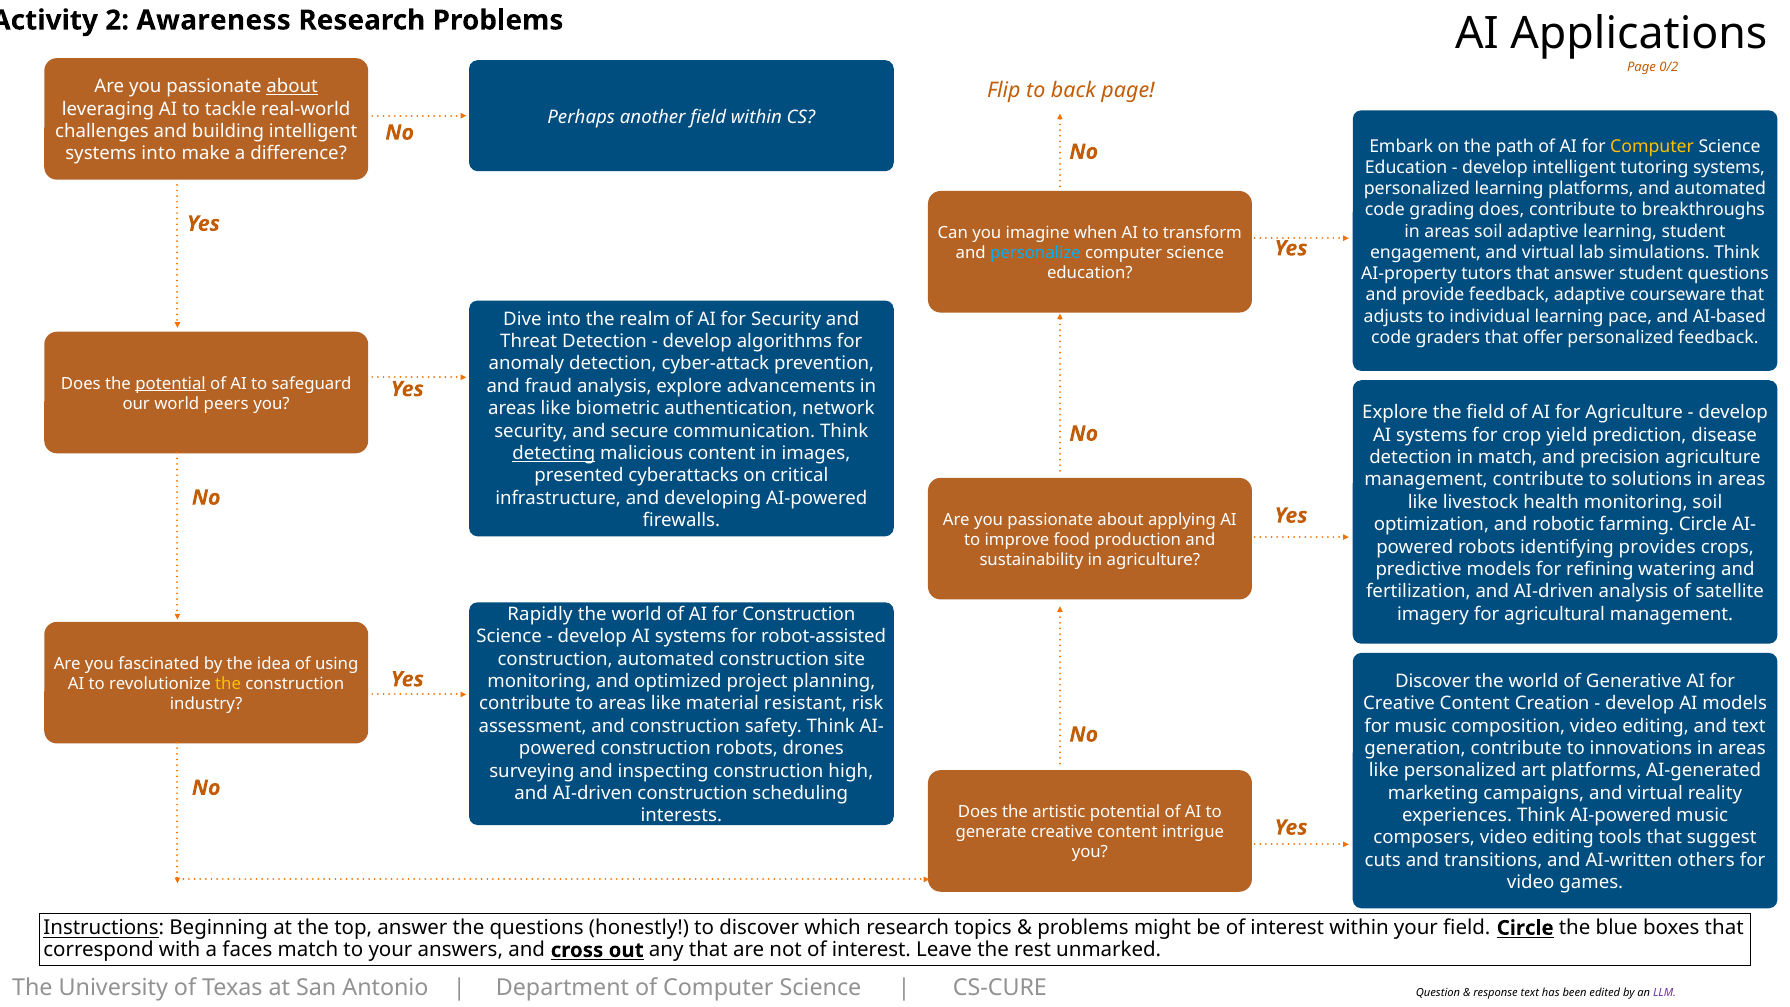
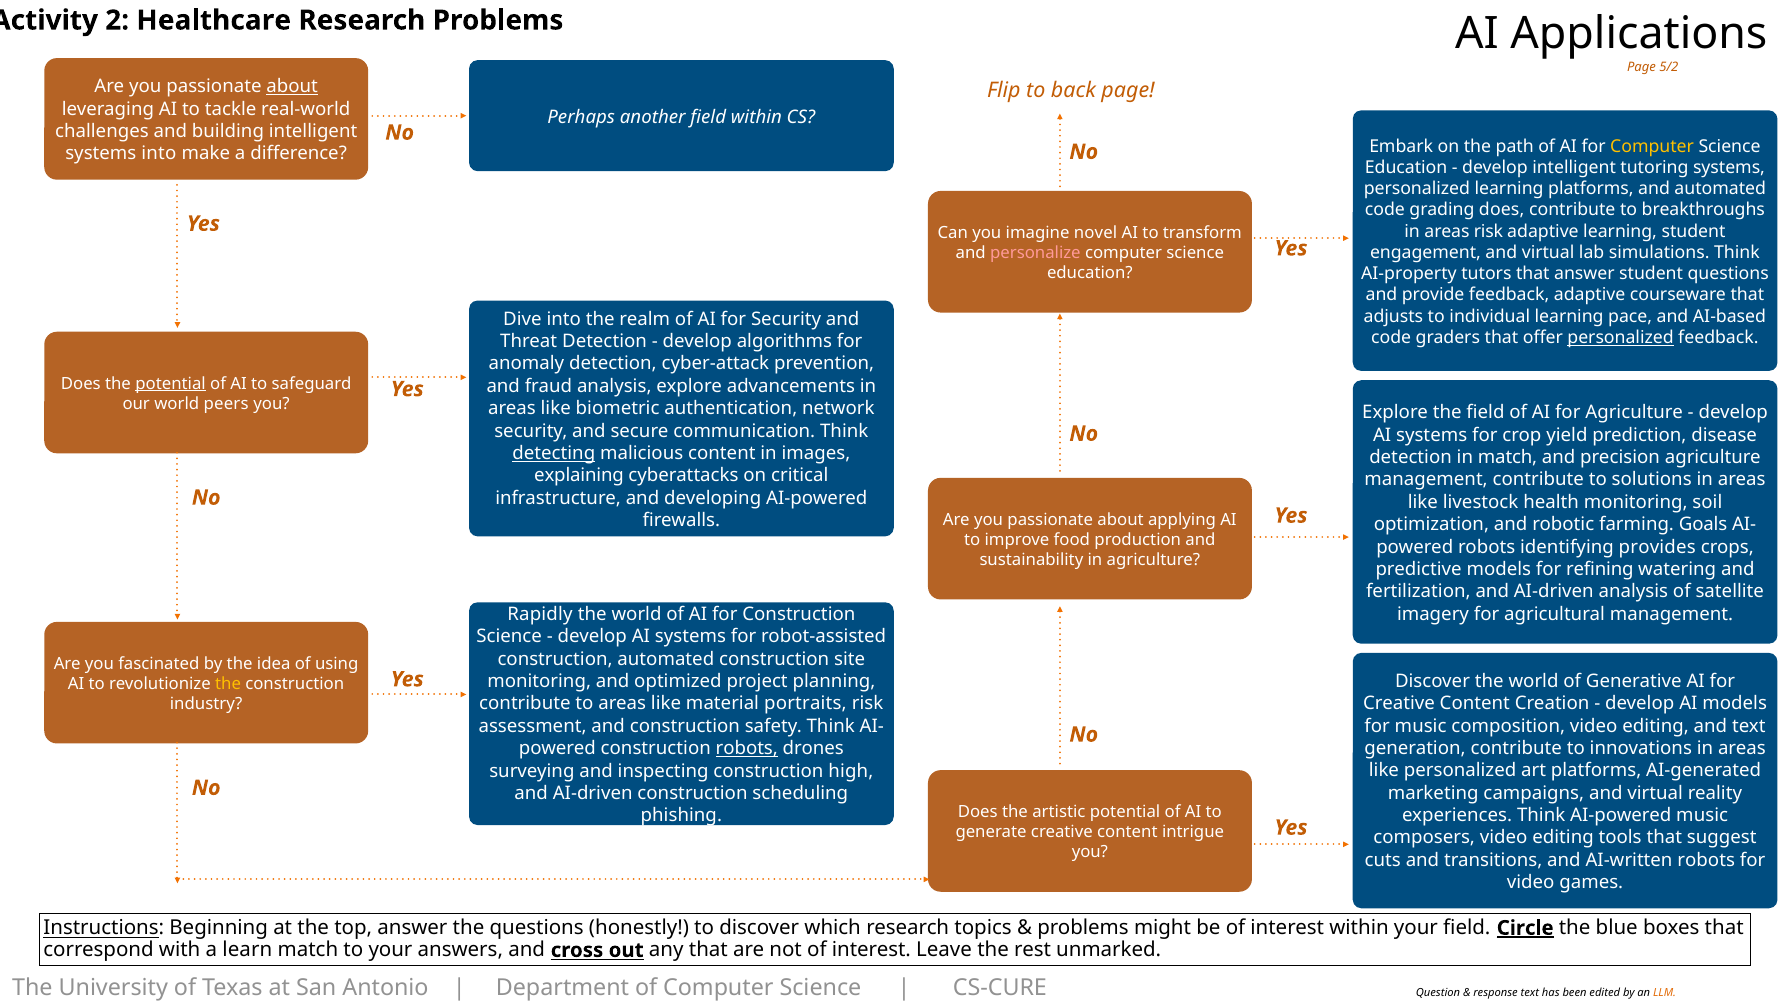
Awareness: Awareness -> Healthcare (214, 20)
0/2: 0/2 -> 5/2 (1669, 67)
areas soil: soil -> risk (1489, 231)
when: when -> novel (1096, 233)
personalize colour: light blue -> pink (1035, 253)
personalized underline: none -> present (1621, 337)
presented: presented -> explaining (579, 476)
farming Circle: Circle -> Goals (1703, 524)
resistant: resistant -> portraits (805, 704)
robots underline: none -> present (747, 748)
interests: interests -> phishing (681, 816)
AI-written others: others -> robots (1706, 860)
Circle underline: none -> present (1525, 928)
faces: faces -> learn (247, 950)
LLM colour: purple -> orange (1665, 993)
